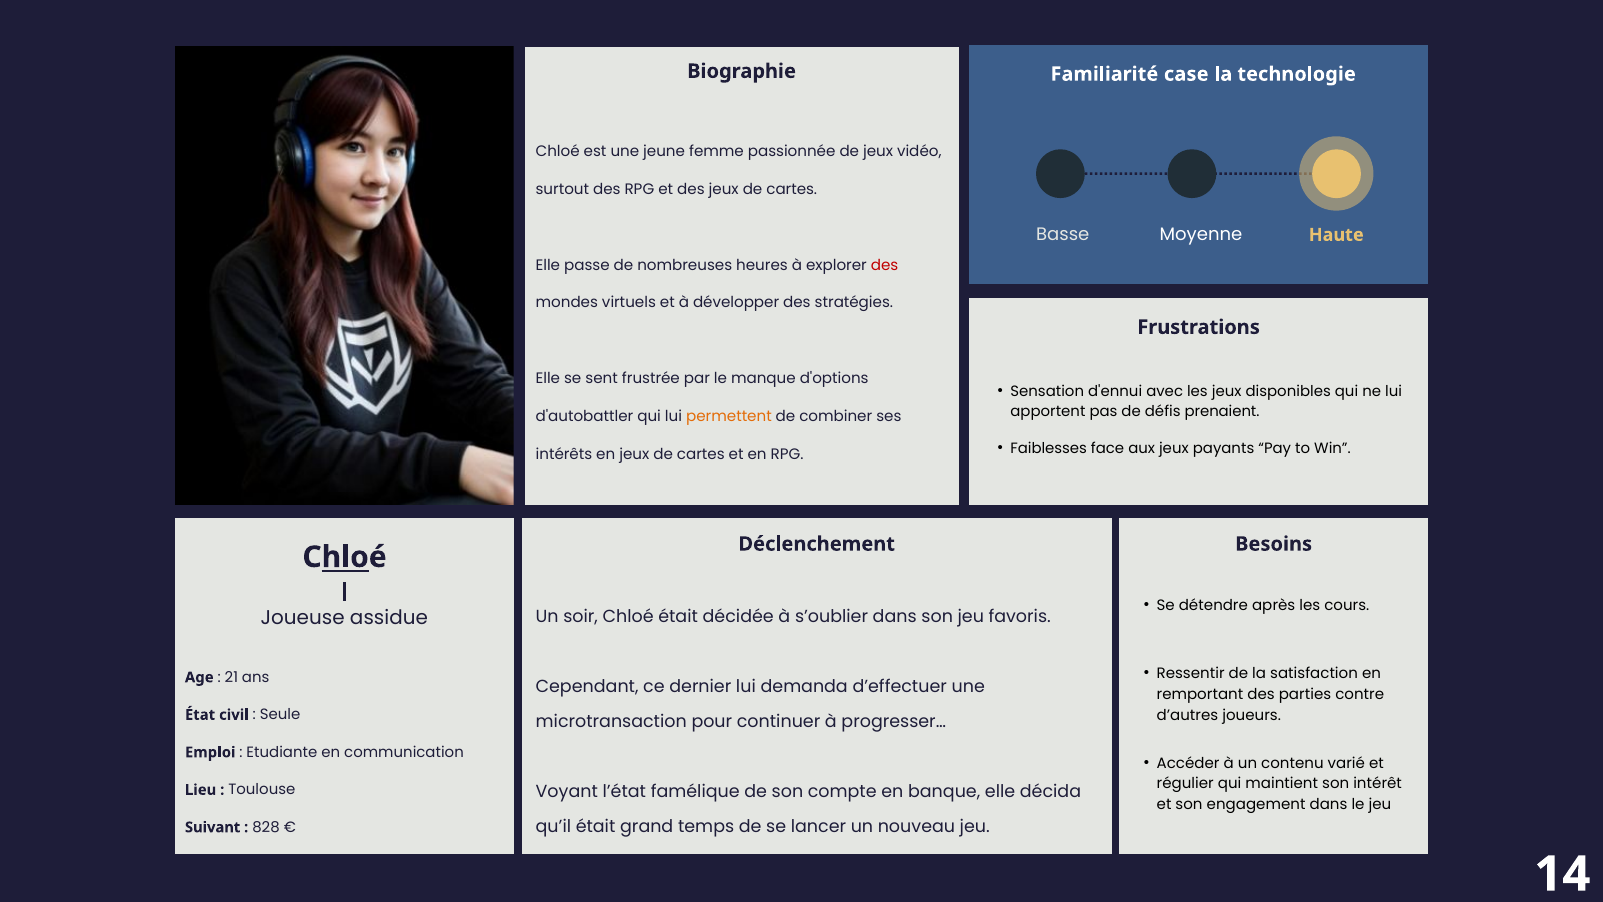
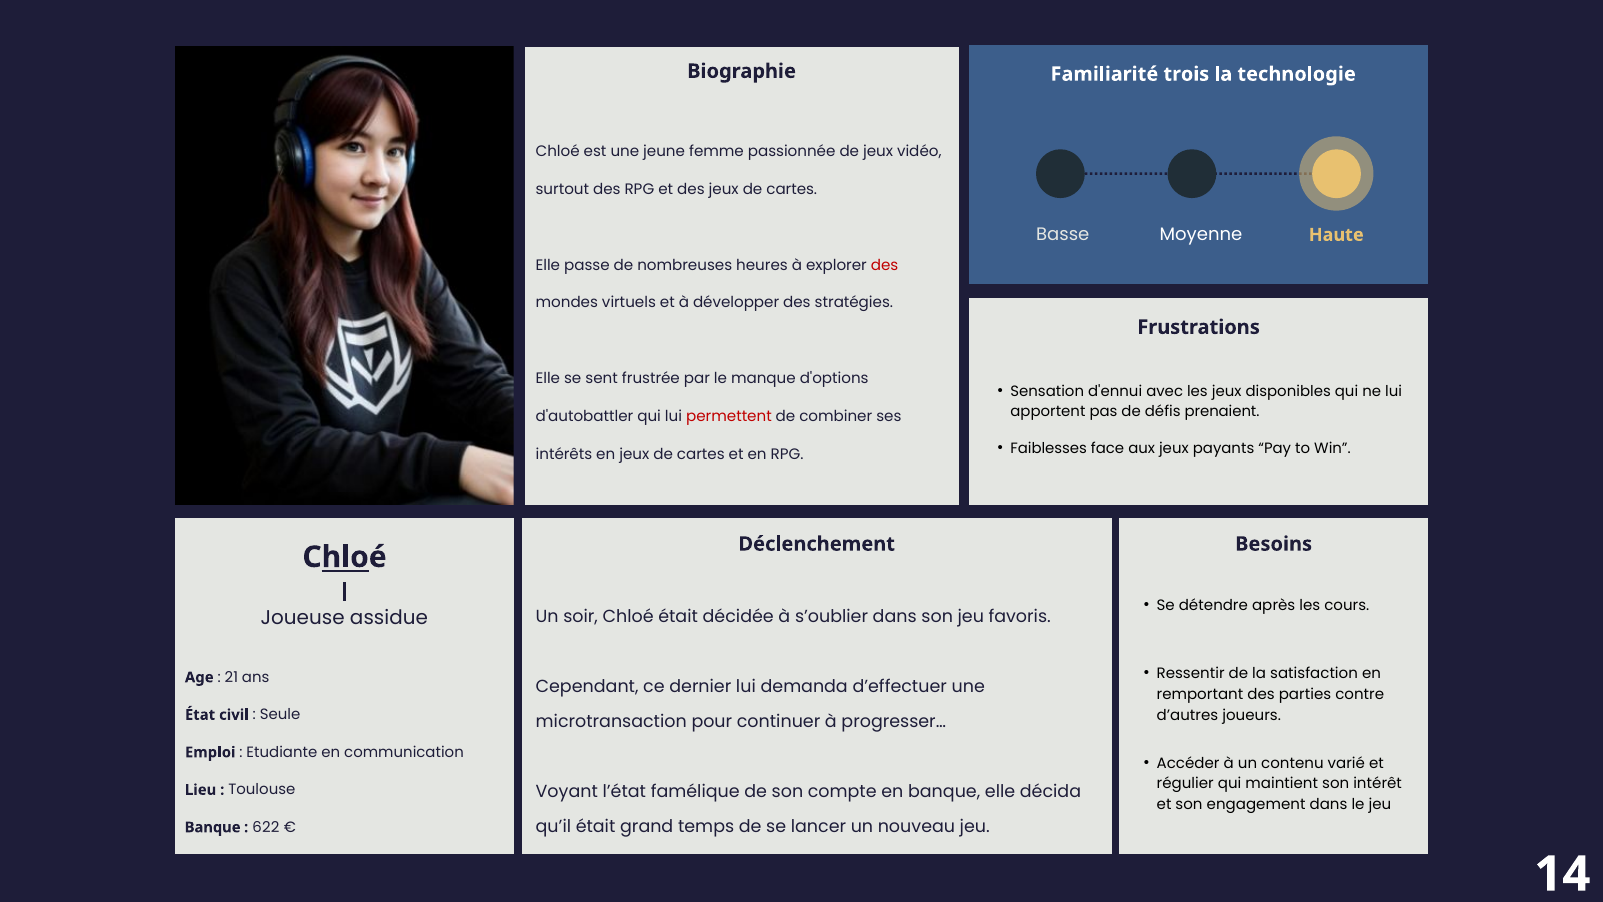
case: case -> trois (1186, 74)
permettent colour: orange -> red (729, 416)
Suivant: Suivant -> Banque (213, 827)
828: 828 -> 622 (266, 827)
